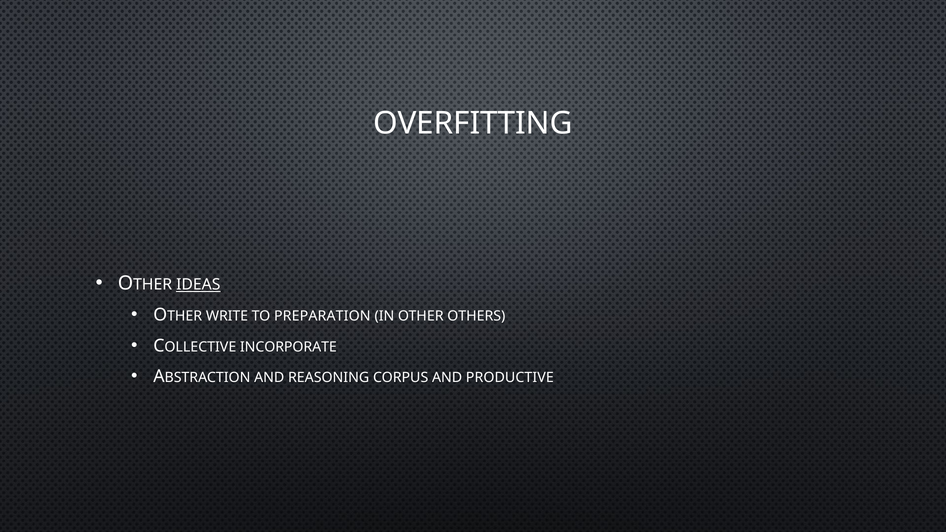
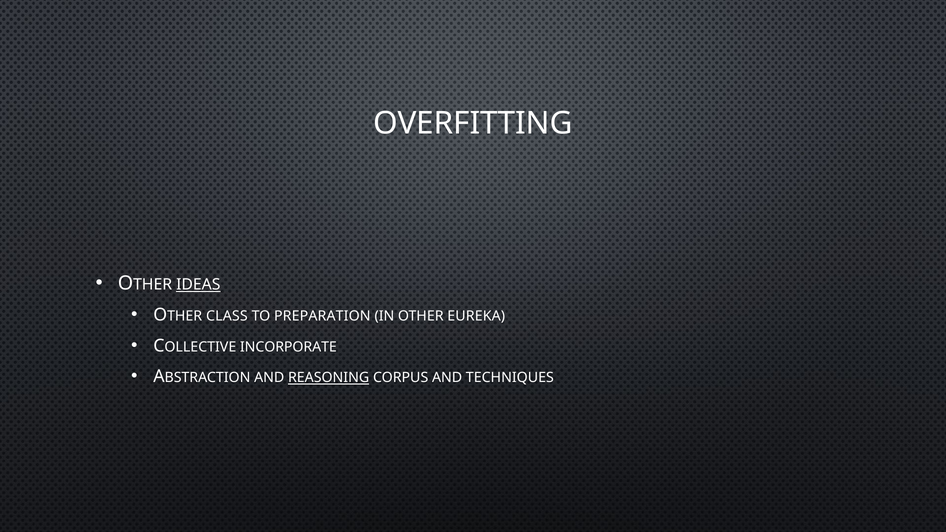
WRITE: WRITE -> CLASS (227, 316)
OTHERS: OTHERS -> EUREKA (476, 316)
REASONING underline: none -> present (329, 378)
PRODUCTIVE: PRODUCTIVE -> TECHNIQUES (510, 378)
